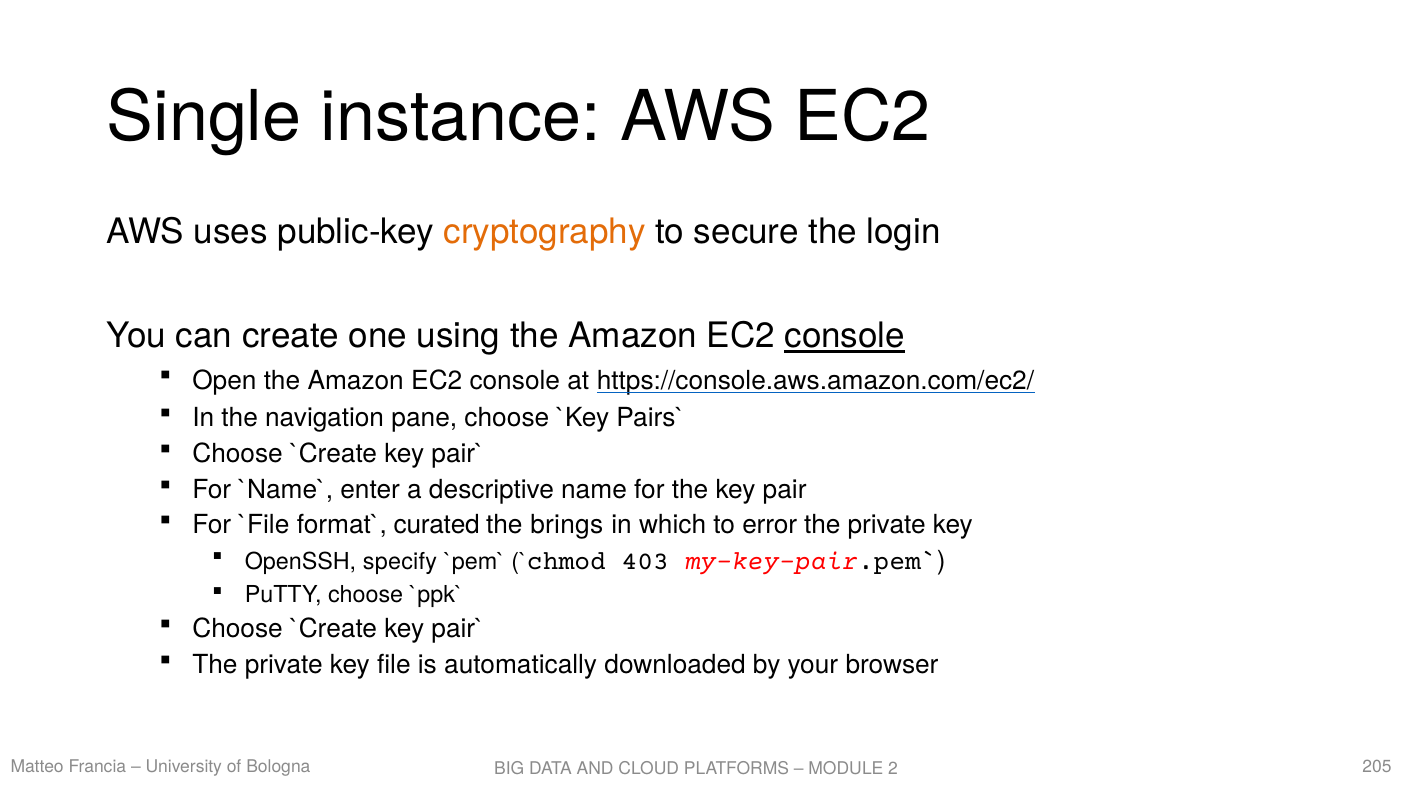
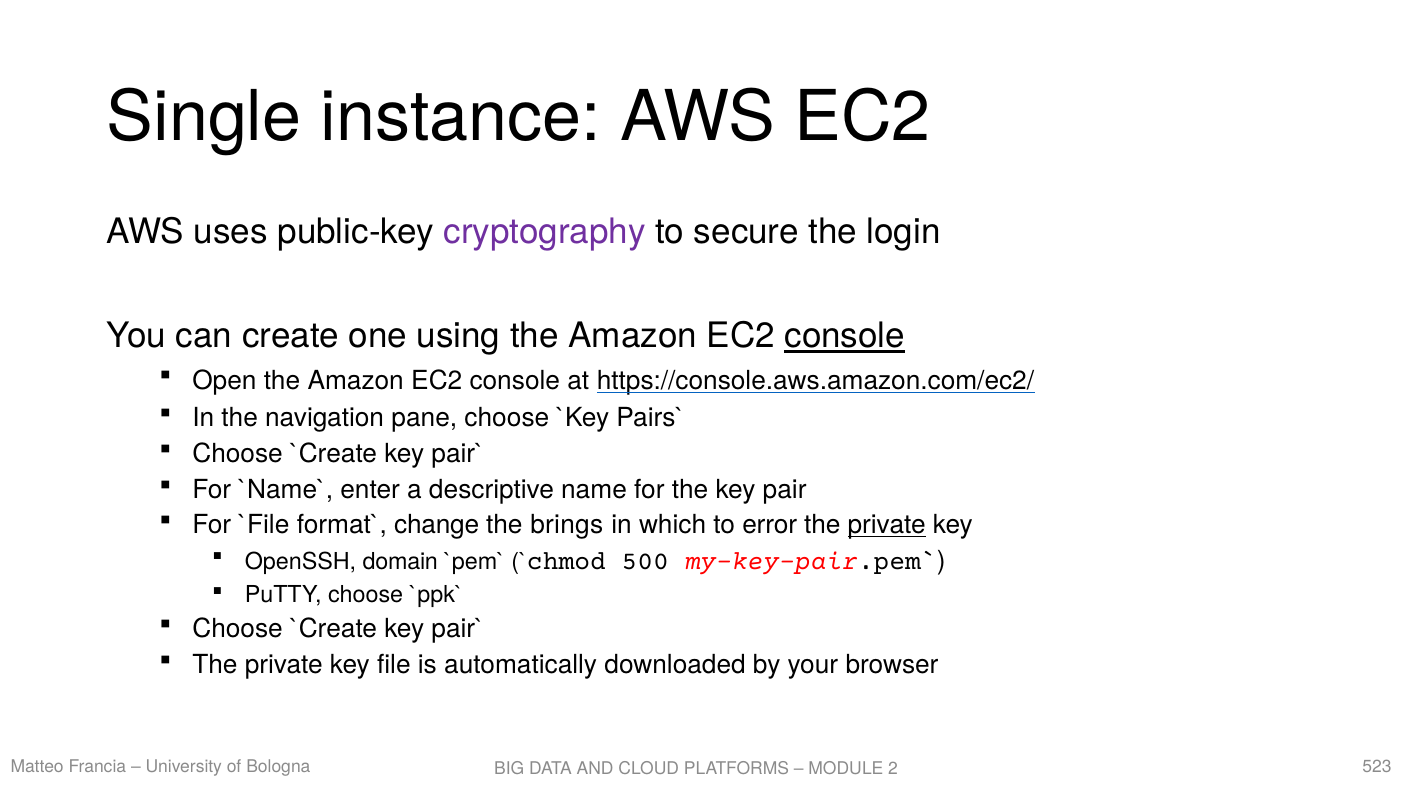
cryptography colour: orange -> purple (545, 231)
curated: curated -> change (437, 525)
private underline: none -> present (887, 525)
specify: specify -> domain (400, 562)
403: 403 -> 500 (645, 561)
205: 205 -> 523 (1377, 767)
